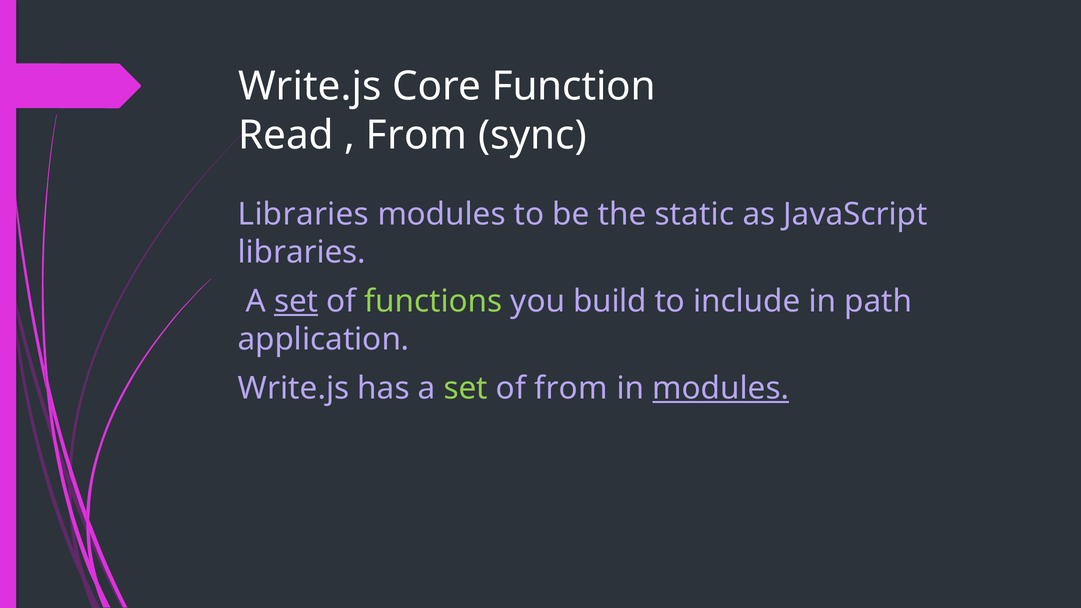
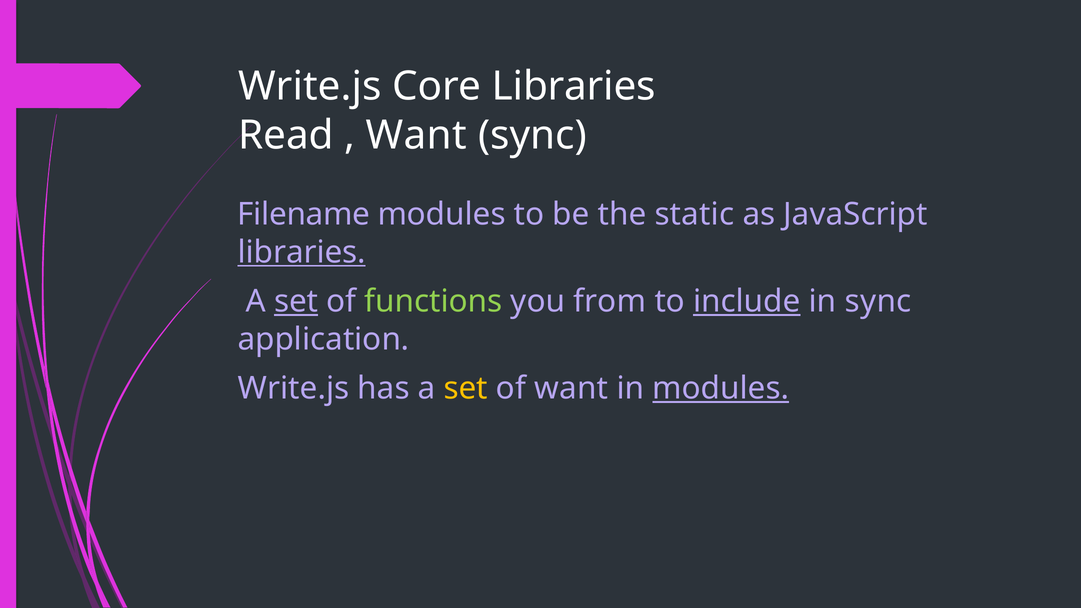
Core Function: Function -> Libraries (574, 87)
From: From -> Want (416, 135)
Libraries: Libraries -> Filename (304, 214)
libraries underline: none -> present (302, 252)
build: build -> from (610, 301)
include underline: none -> present (747, 301)
in path: path -> sync (878, 301)
set colour: light green -> yellow (466, 388)
of from: from -> want (571, 388)
